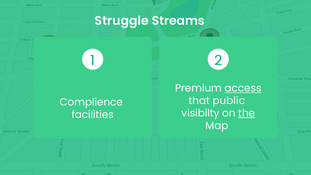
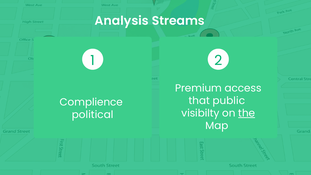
Struggle: Struggle -> Analysis (122, 21)
access underline: present -> none (243, 88)
facilities: facilities -> political (93, 115)
